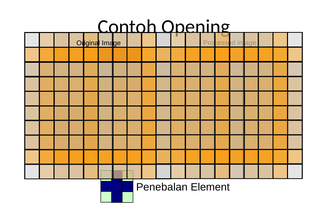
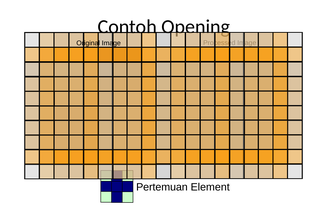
Penebalan: Penebalan -> Pertemuan (162, 187)
